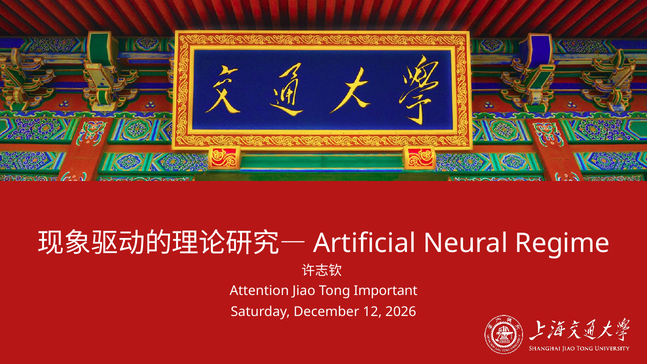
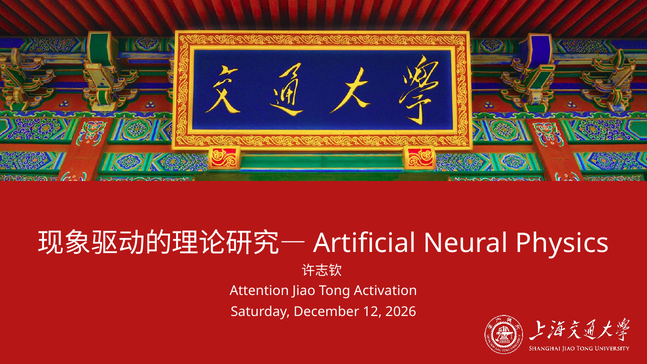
Regime: Regime -> Physics (562, 243)
Important: Important -> Activation (386, 291)
